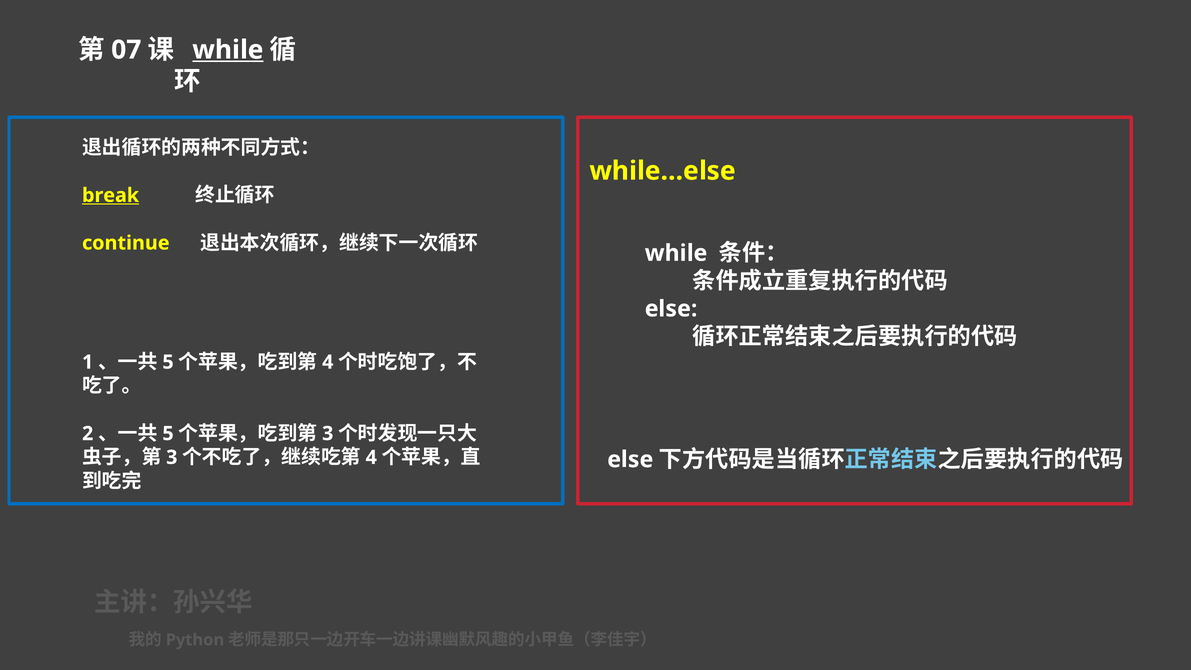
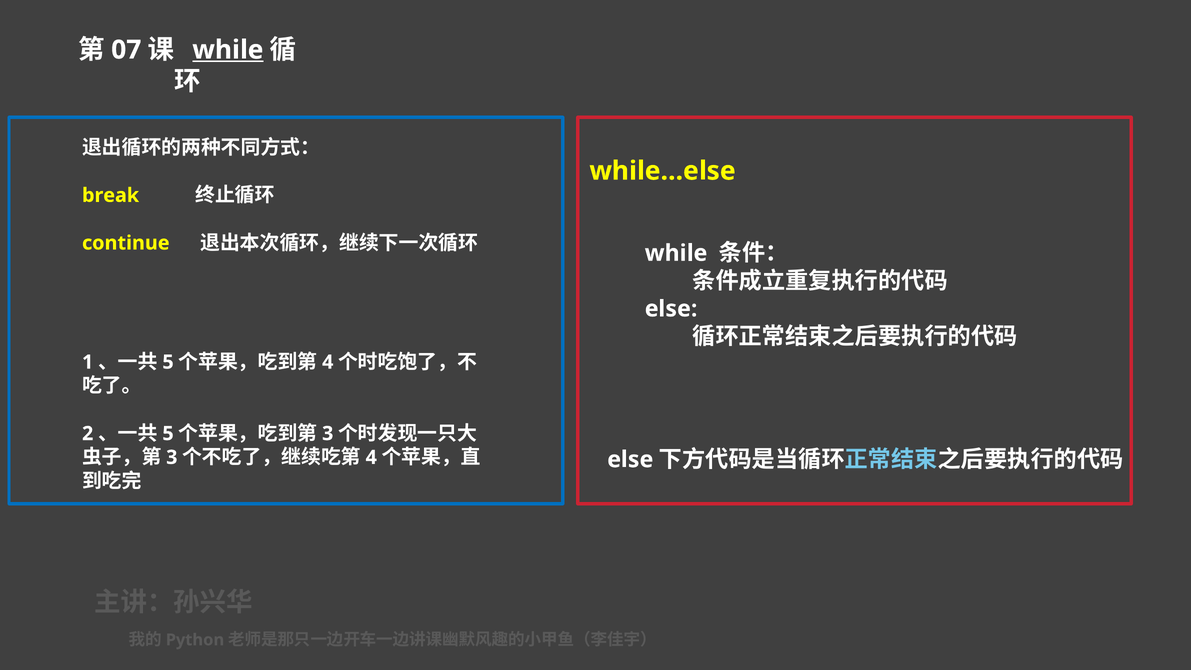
break underline: present -> none (111, 195)
